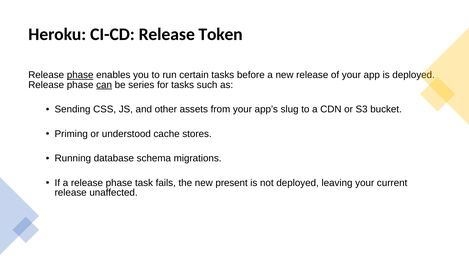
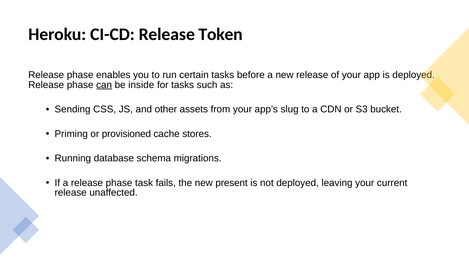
phase underline: present -> none (80, 75)
series: series -> inside (141, 85)
understood: understood -> provisioned (126, 134)
